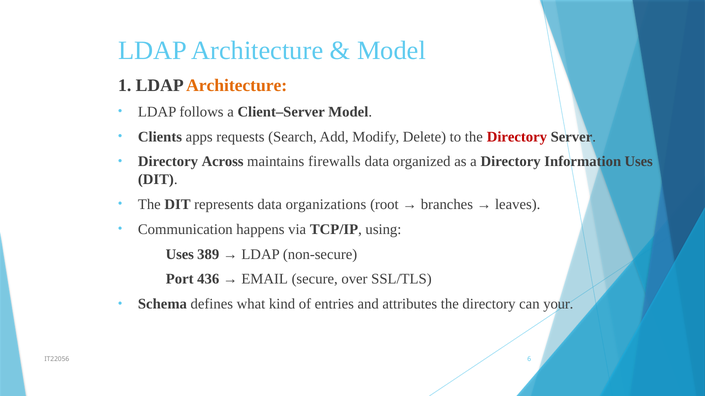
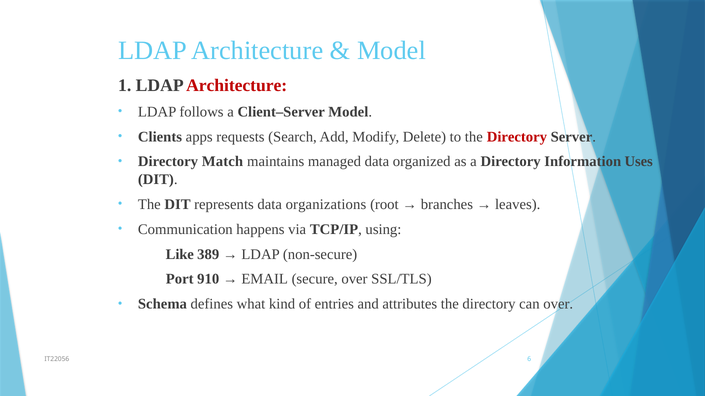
Architecture colour: orange -> red (237, 85)
Across: Across -> Match (222, 162)
firewalls: firewalls -> managed (334, 162)
Uses: Uses -> Like (180, 255)
436: 436 -> 910 (208, 280)
can your: your -> over (558, 305)
